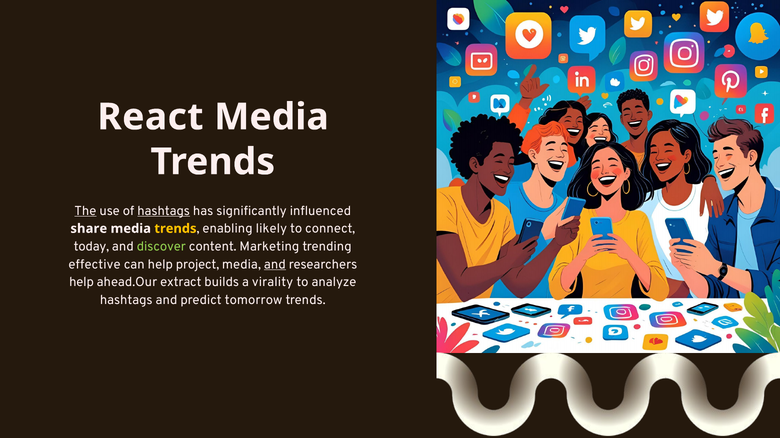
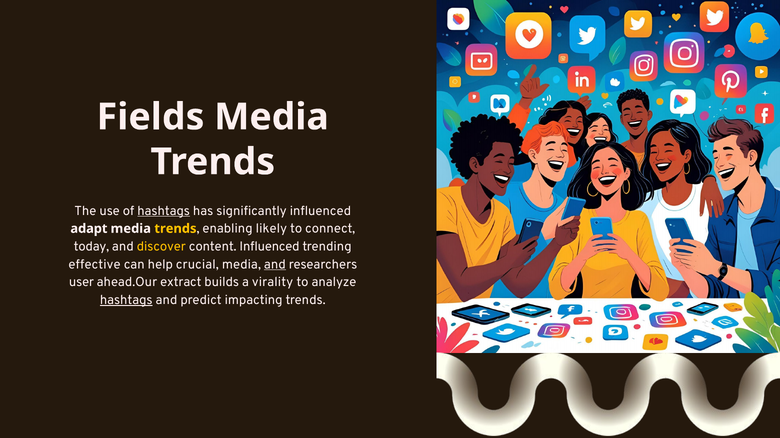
React: React -> Fields (151, 117)
The underline: present -> none (85, 211)
share: share -> adapt (89, 229)
discover colour: light green -> yellow (161, 247)
content Marketing: Marketing -> Influenced (269, 247)
project: project -> crucial (197, 265)
help: help -> user (82, 283)
hashtags underline: none -> present (126, 300)
tomorrow: tomorrow -> impacting (254, 300)
